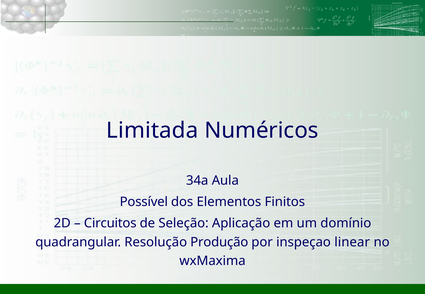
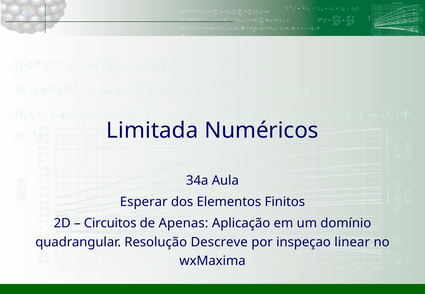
Possível: Possível -> Esperar (144, 202)
Seleção: Seleção -> Apenas (183, 223)
Produção: Produção -> Descreve (219, 242)
